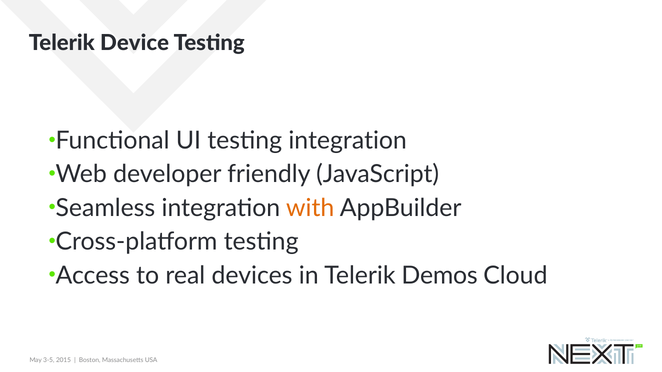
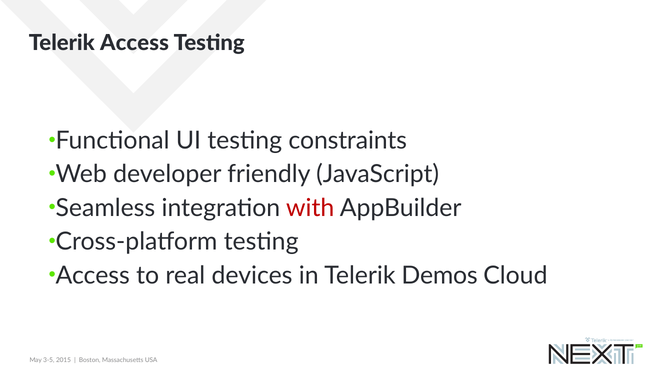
Telerik Device: Device -> Access (134, 43)
testing integration: integration -> constraints (348, 141)
with colour: orange -> red (310, 208)
